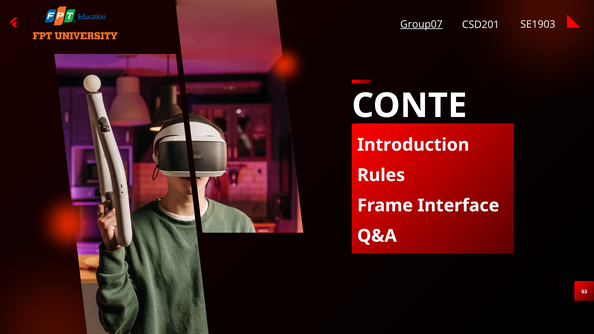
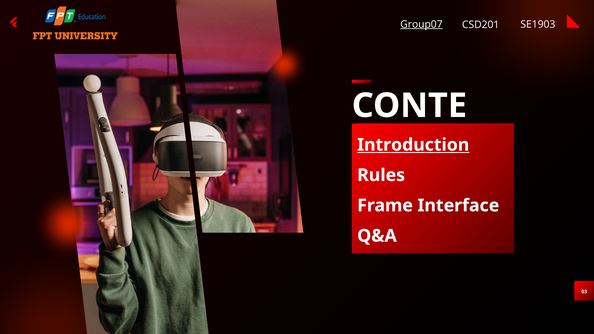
Introduction underline: none -> present (413, 145)
